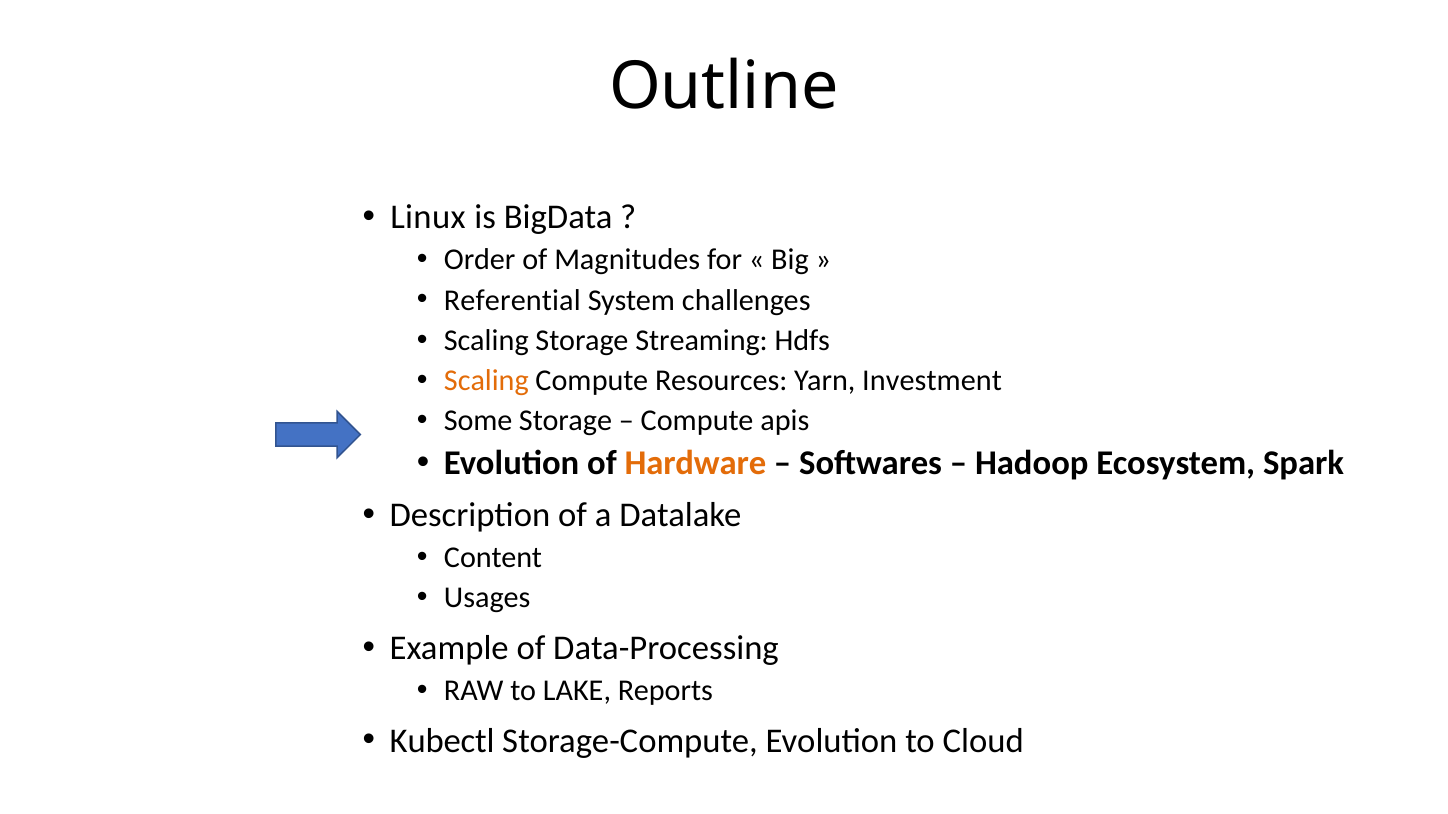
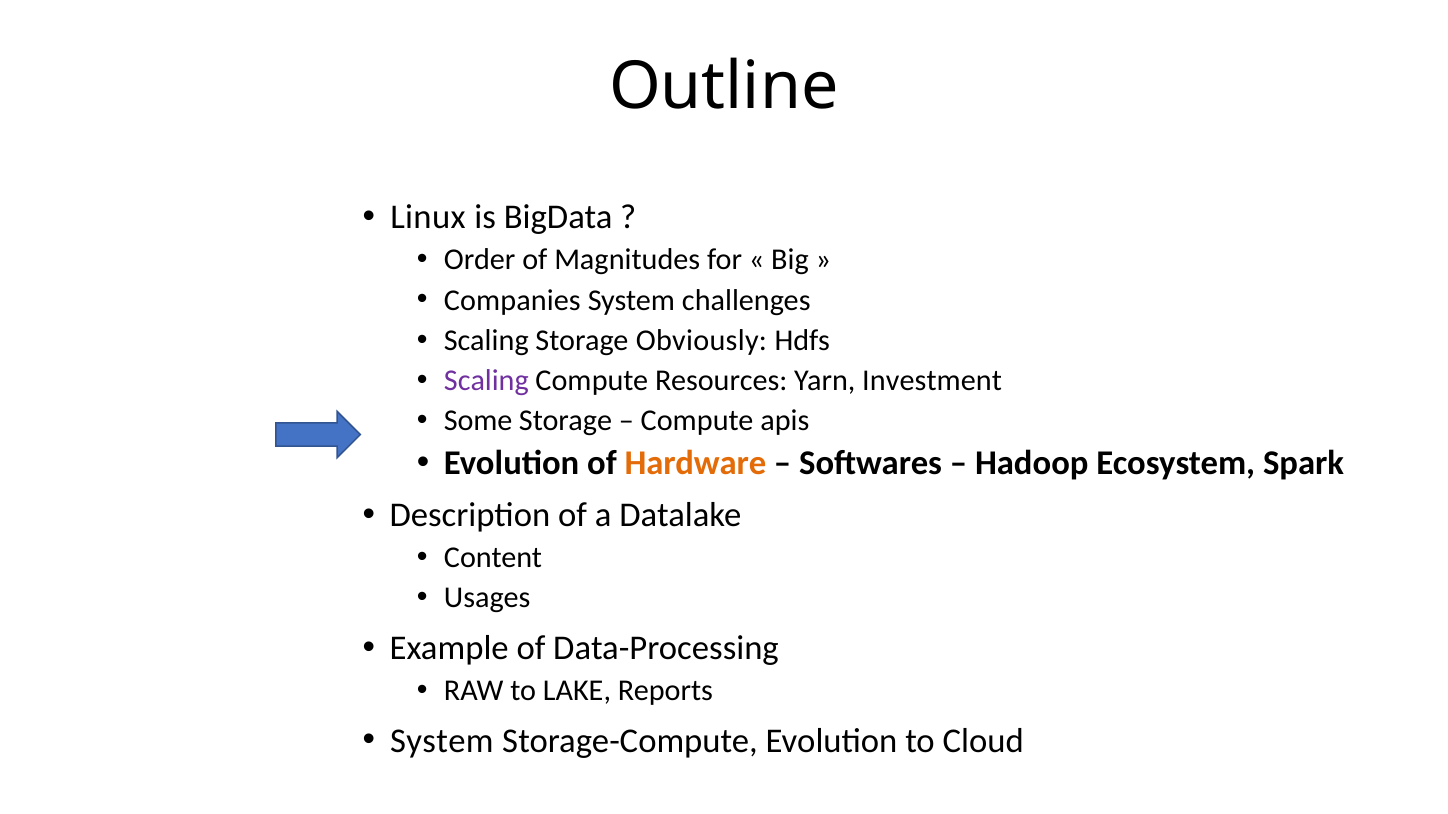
Referential: Referential -> Companies (512, 300)
Streaming: Streaming -> Obviously (701, 340)
Scaling colour: orange -> purple (486, 380)
Kubectl: Kubectl -> System (442, 741)
